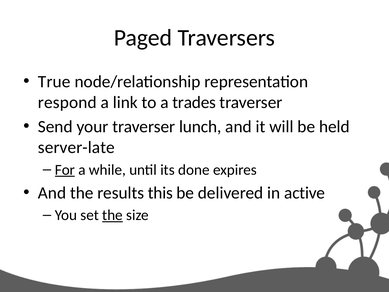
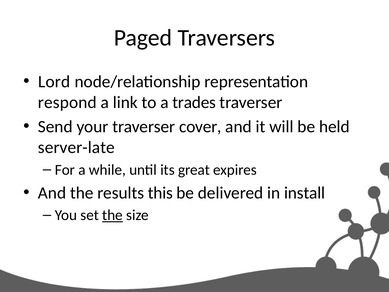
True: True -> Lord (54, 82)
lunch: lunch -> cover (200, 127)
For underline: present -> none (65, 170)
done: done -> great (194, 170)
active: active -> install (305, 193)
